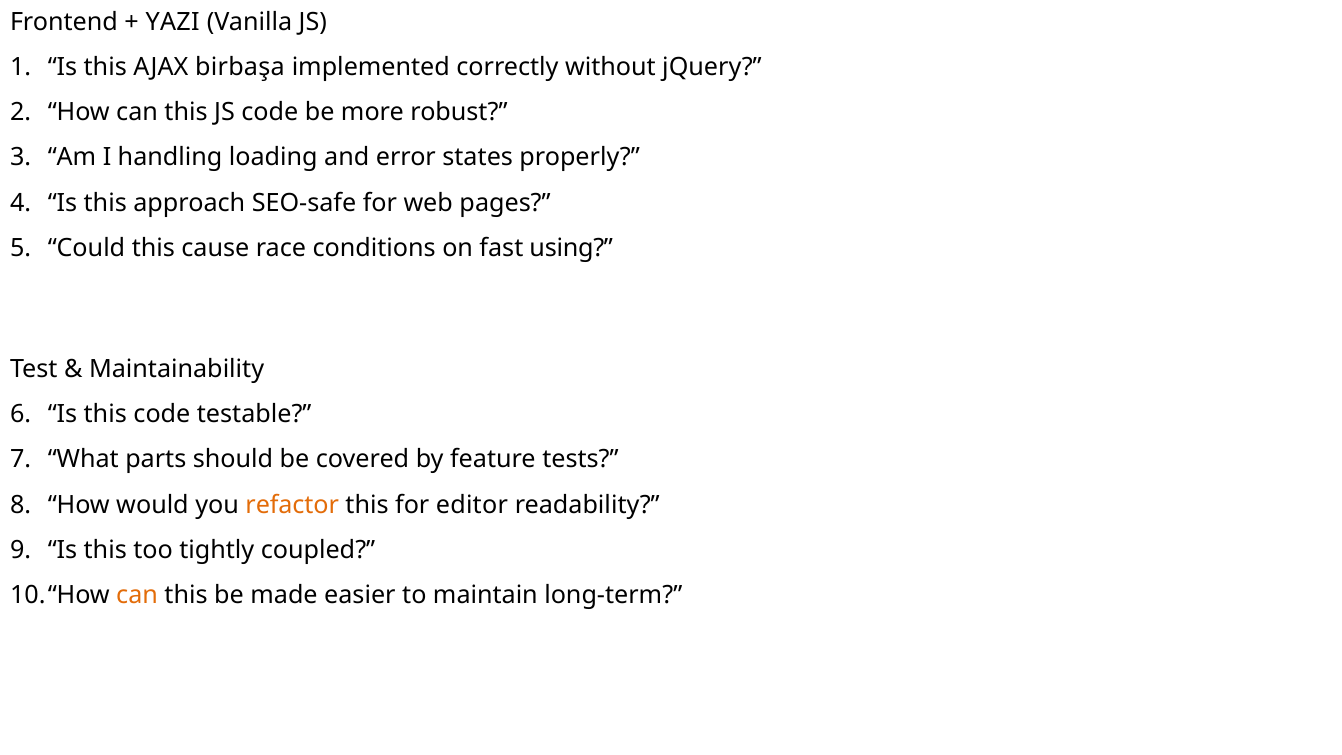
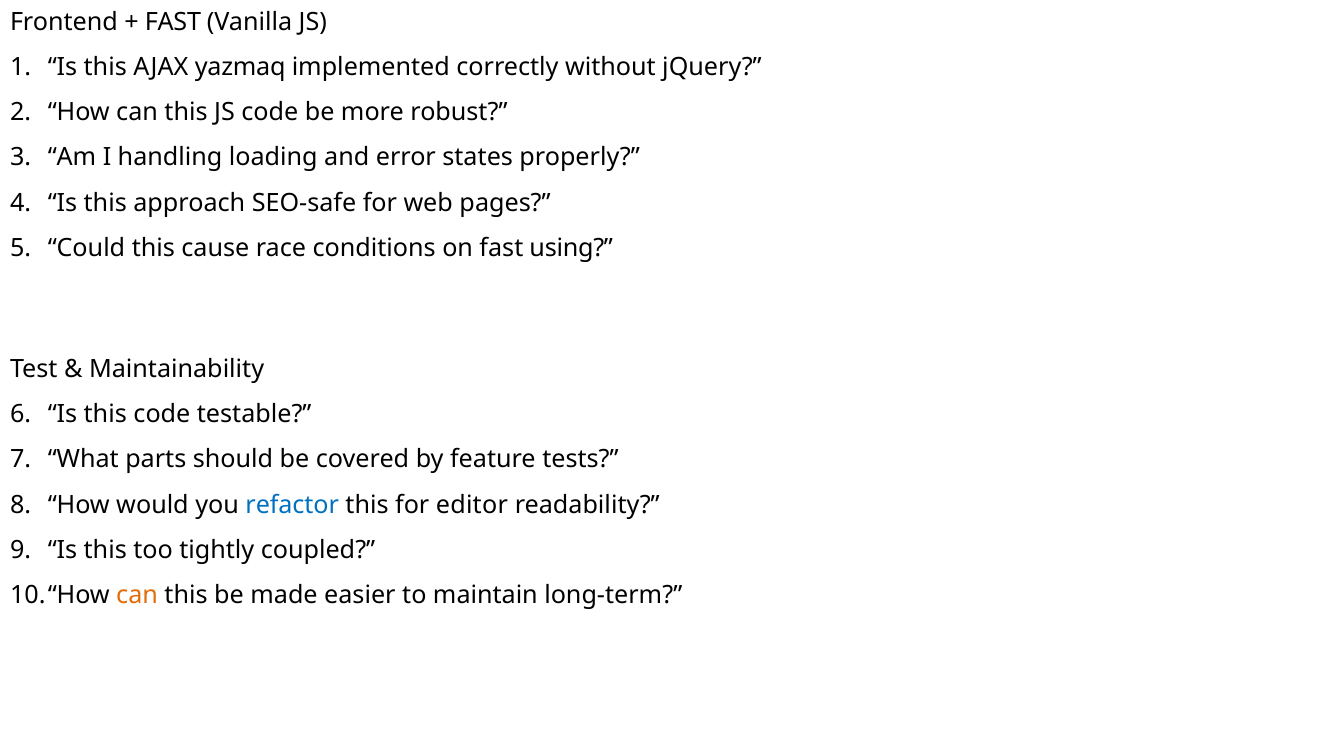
YAZI: YAZI -> FAST (173, 22)
birbaşa: birbaşa -> yazmaq (240, 67)
refactor colour: orange -> blue (292, 505)
